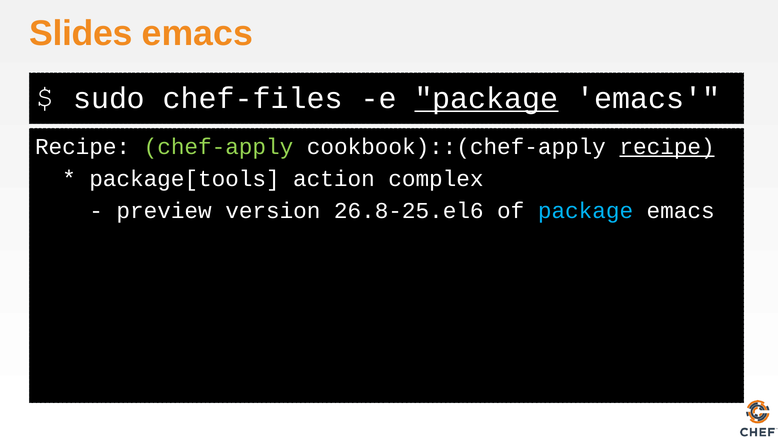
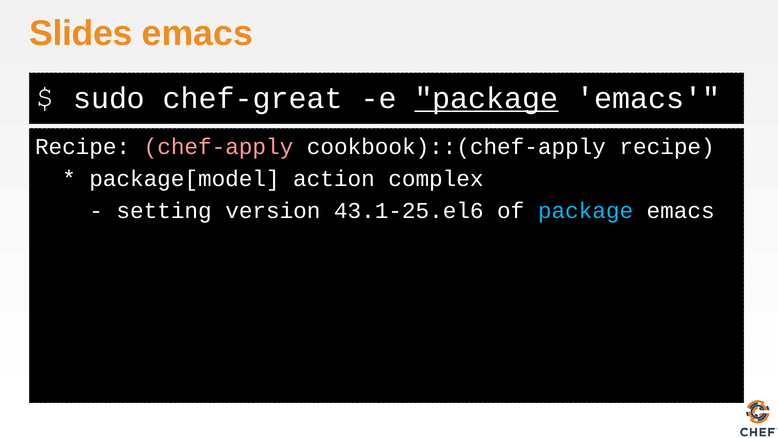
chef-files: chef-files -> chef-great (253, 98)
chef-apply colour: light green -> pink (218, 146)
recipe underline: present -> none (667, 146)
package[tools: package[tools -> package[model (184, 178)
preview: preview -> setting (164, 211)
26.8-25.el6: 26.8-25.el6 -> 43.1-25.el6 (409, 211)
